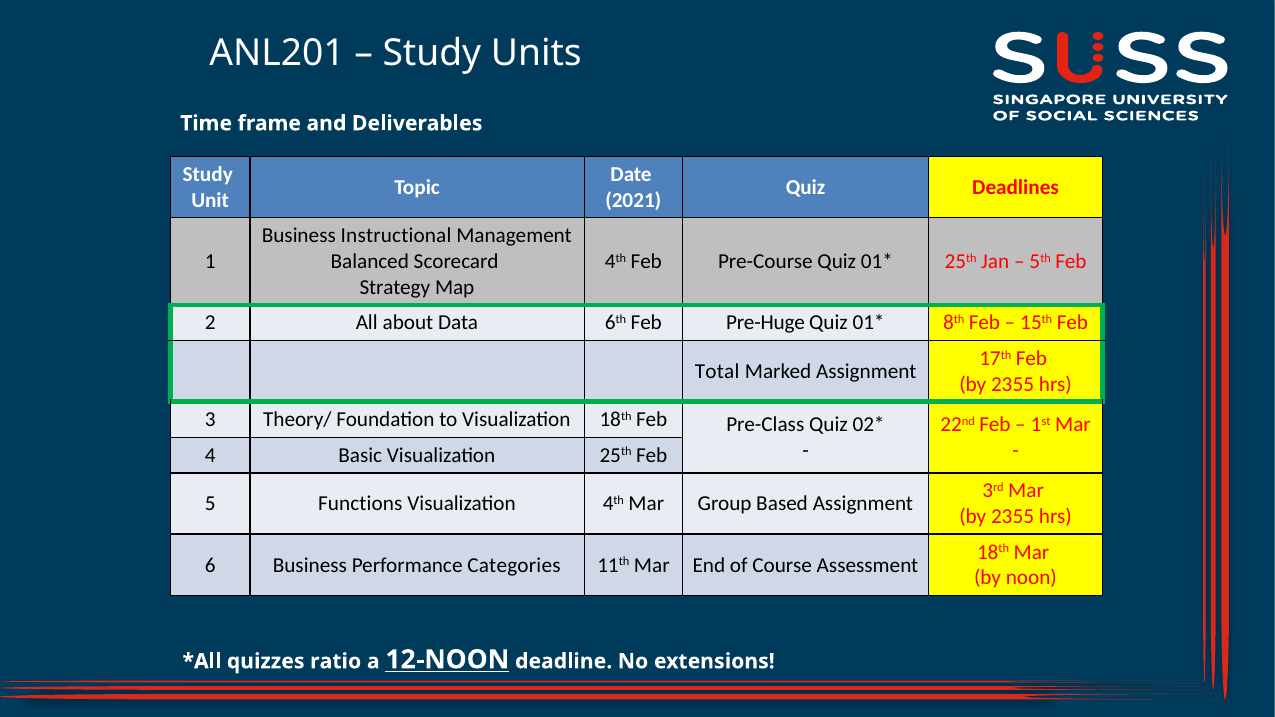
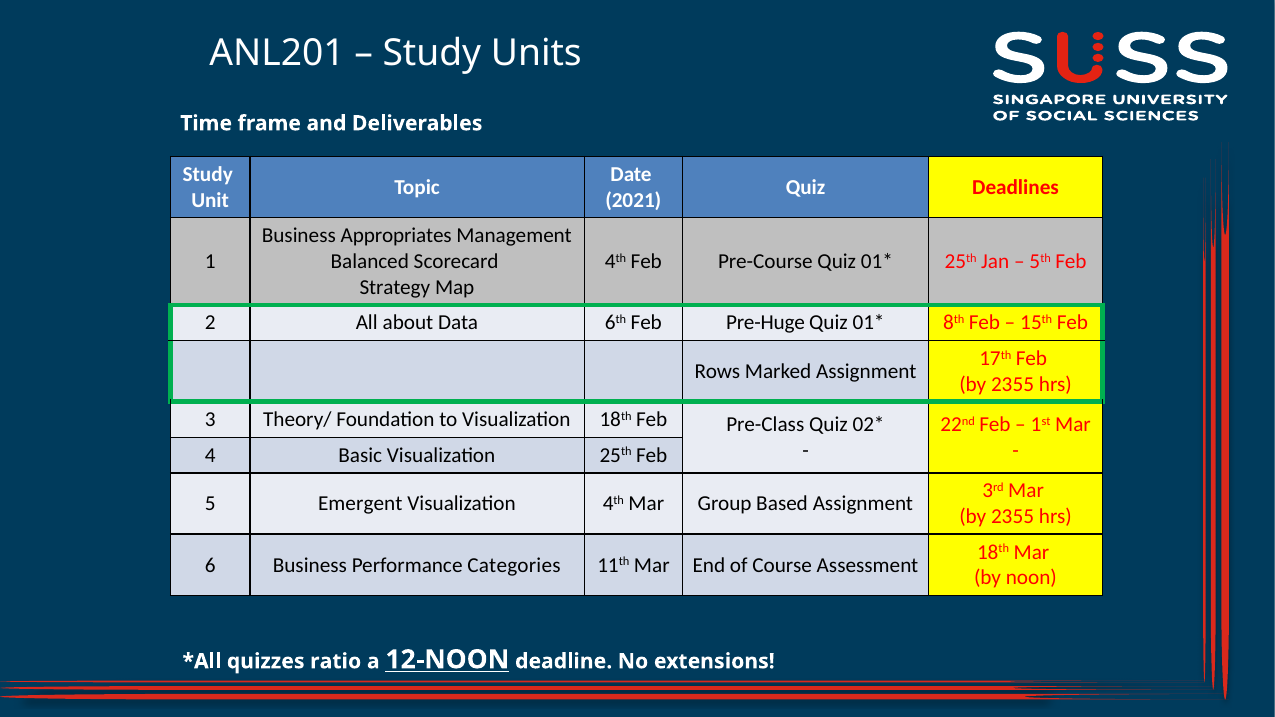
Instructional: Instructional -> Appropriates (396, 236)
Total: Total -> Rows (717, 371)
Functions: Functions -> Emergent (360, 504)
